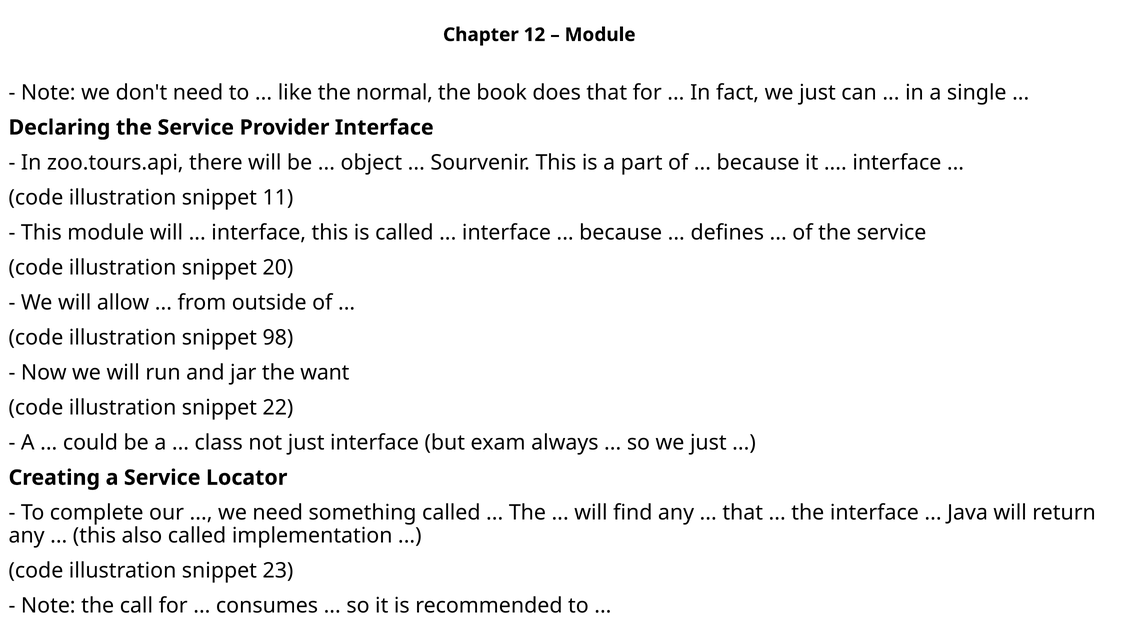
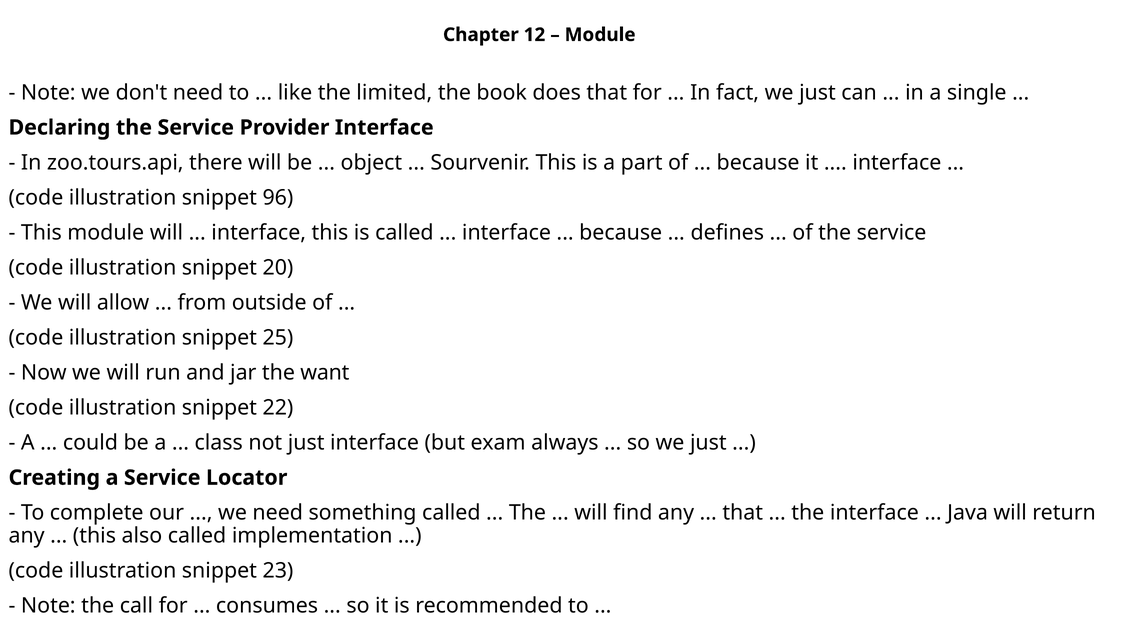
normal: normal -> limited (394, 92)
11: 11 -> 96 (278, 198)
98: 98 -> 25 (278, 338)
